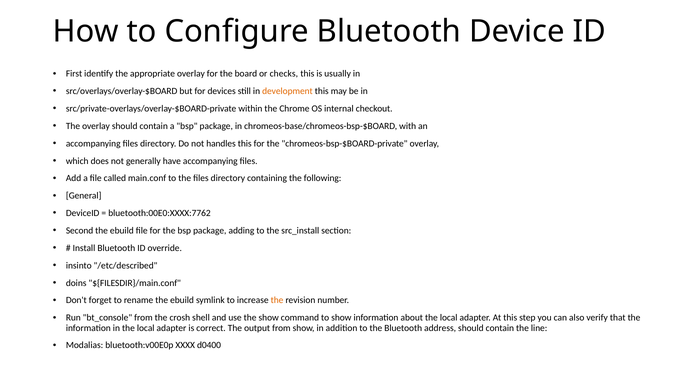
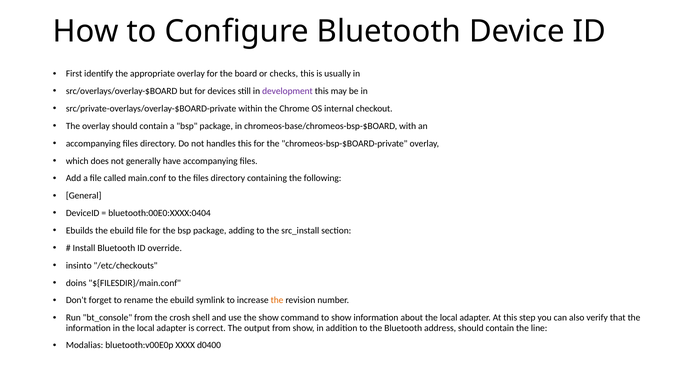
development colour: orange -> purple (287, 91)
bluetooth:00E0:XXXX:7762: bluetooth:00E0:XXXX:7762 -> bluetooth:00E0:XXXX:0404 (159, 213)
Second: Second -> Ebuilds (80, 230)
/etc/described: /etc/described -> /etc/checkouts (126, 265)
